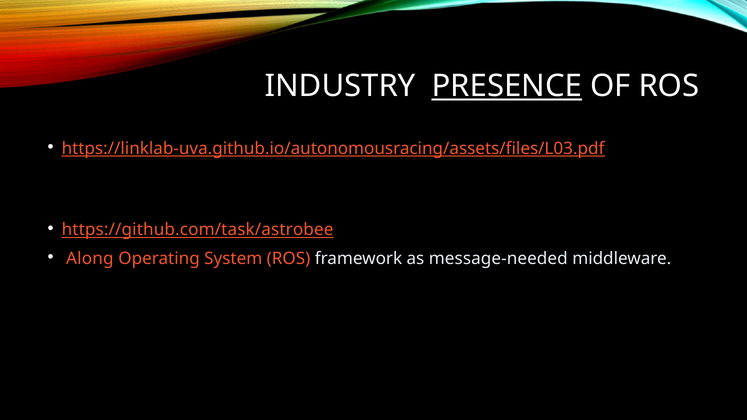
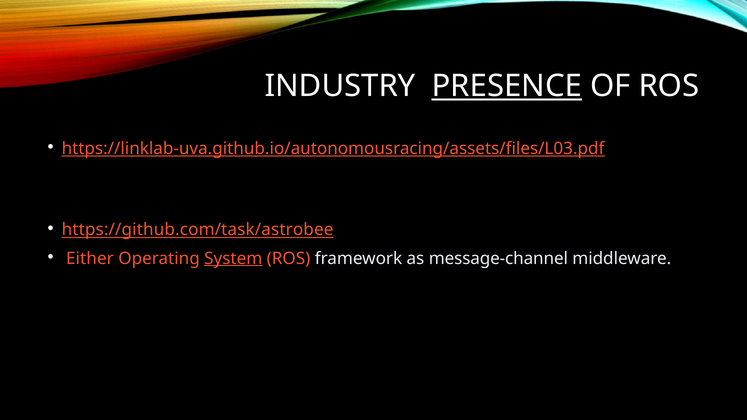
Along: Along -> Either (90, 258)
System underline: none -> present (233, 258)
message-needed: message-needed -> message-channel (498, 258)
